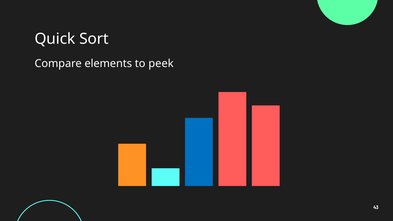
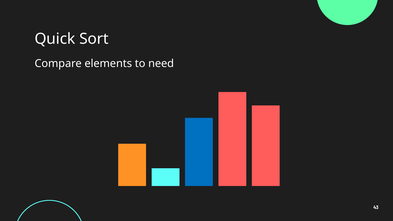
peek: peek -> need (161, 64)
